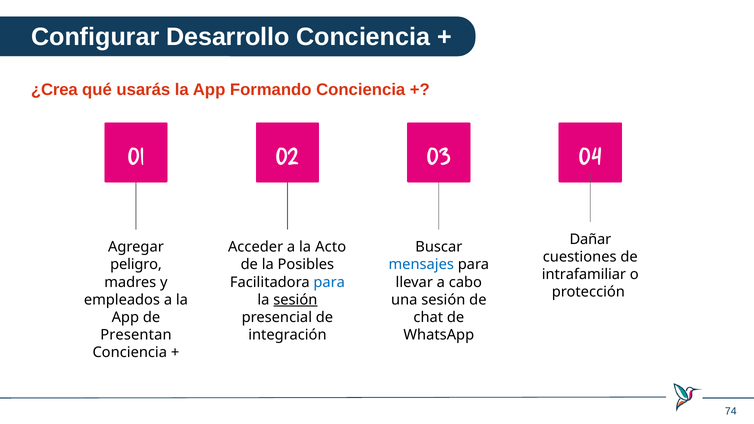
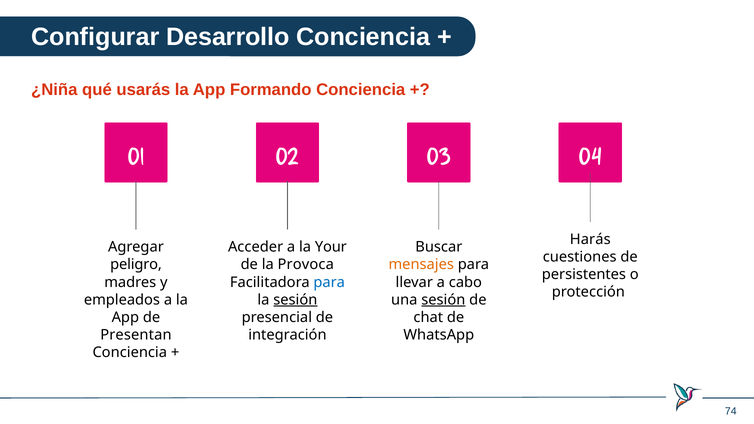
¿Crea: ¿Crea -> ¿Niña (54, 90)
Dañar: Dañar -> Harás (590, 239)
Acto: Acto -> Your (331, 247)
Posibles: Posibles -> Provoca (306, 265)
mensajes colour: blue -> orange (421, 265)
intrafamiliar: intrafamiliar -> persistentes (584, 275)
sesión underline: none -> present (443, 300)
